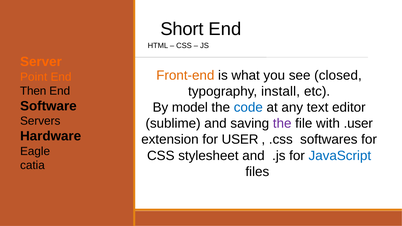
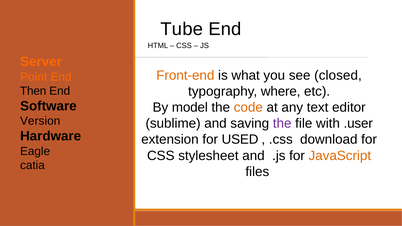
Short: Short -> Tube (182, 29)
install: install -> where (281, 91)
code colour: blue -> orange (248, 107)
Servers: Servers -> Version (40, 121)
USER: USER -> USED (240, 140)
softwares: softwares -> download (329, 140)
JavaScript colour: blue -> orange (340, 156)
